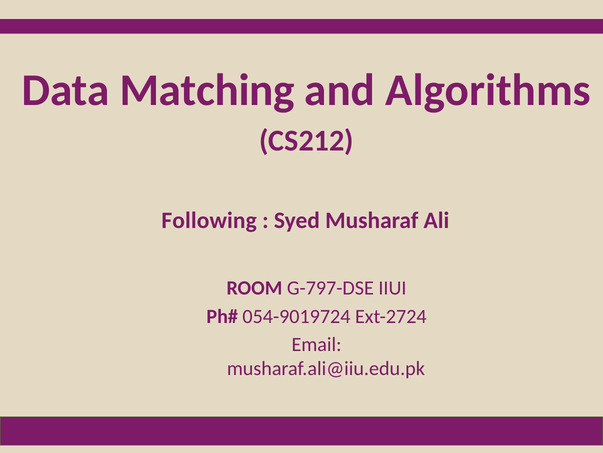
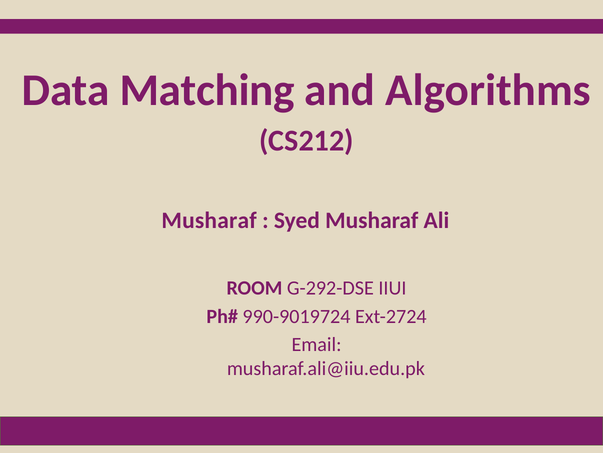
Following: Following -> Musharaf (209, 220)
G-797-DSE: G-797-DSE -> G-292-DSE (330, 288)
054-9019724: 054-9019724 -> 990-9019724 (296, 316)
